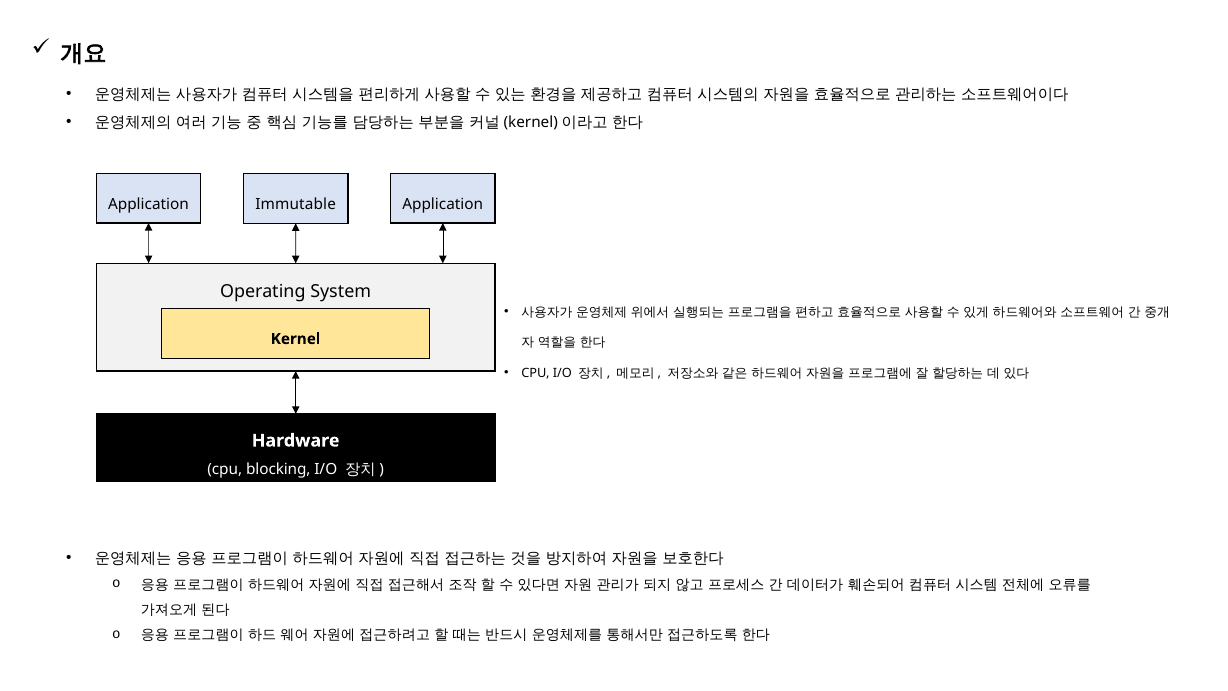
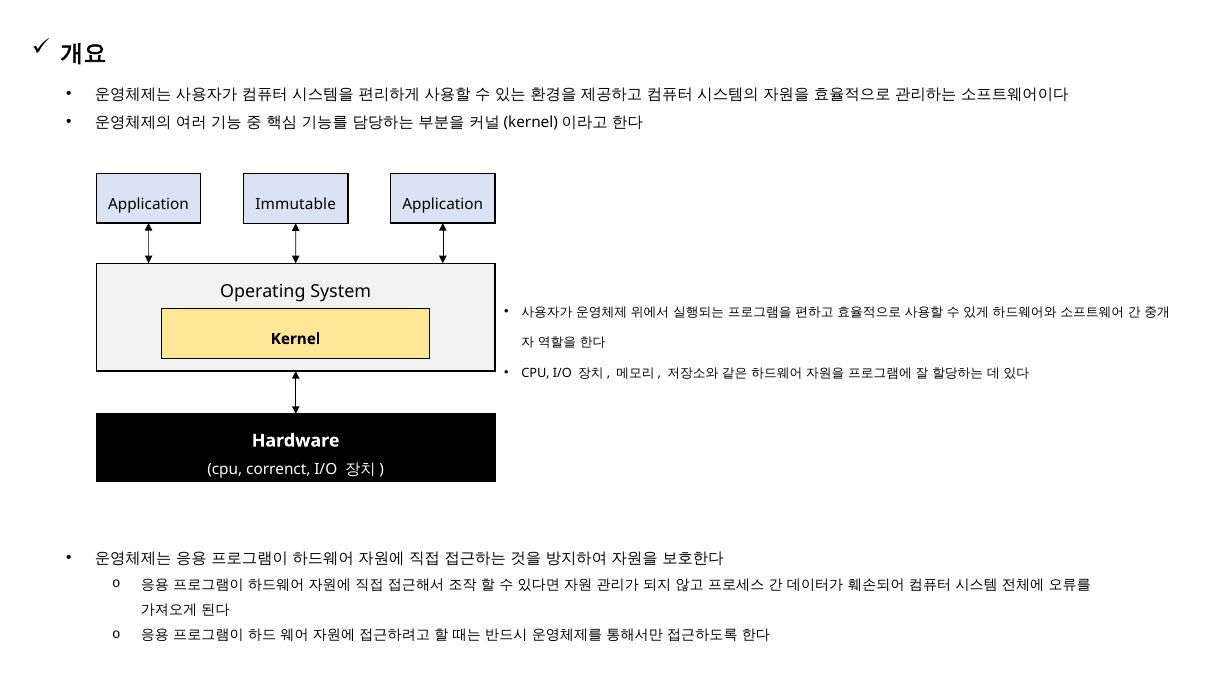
blocking: blocking -> correnct (278, 469)
